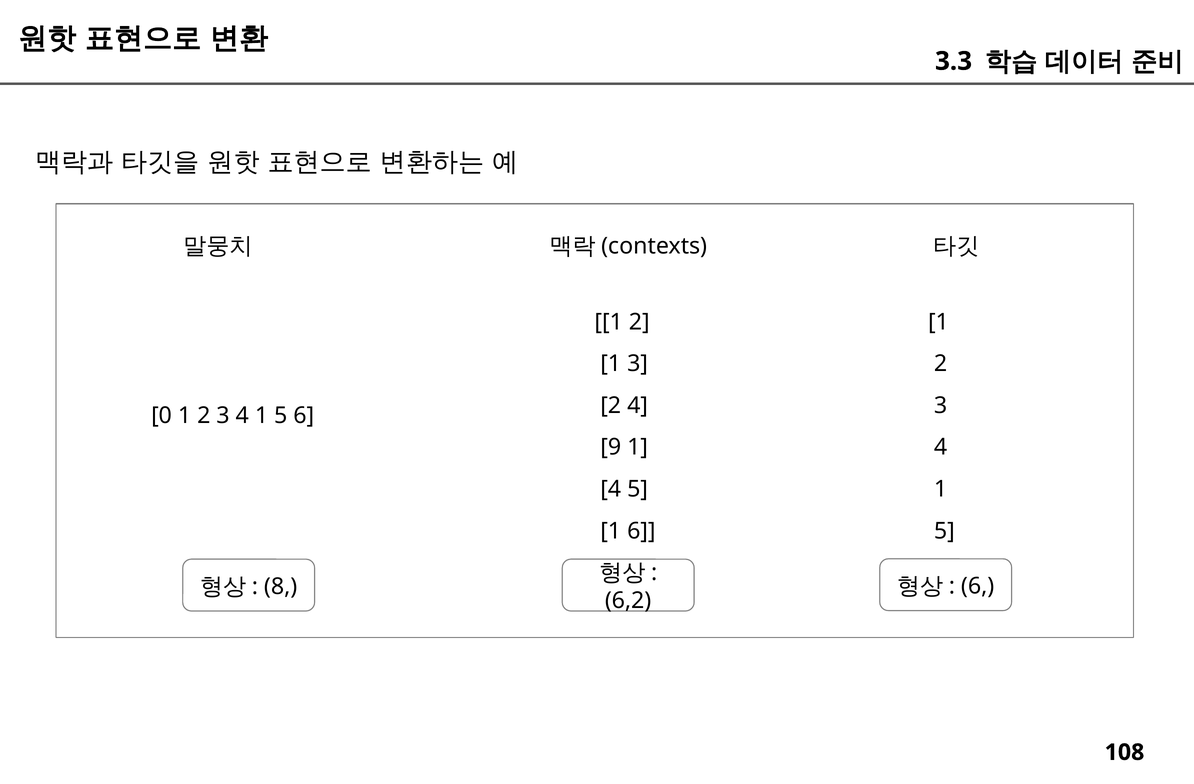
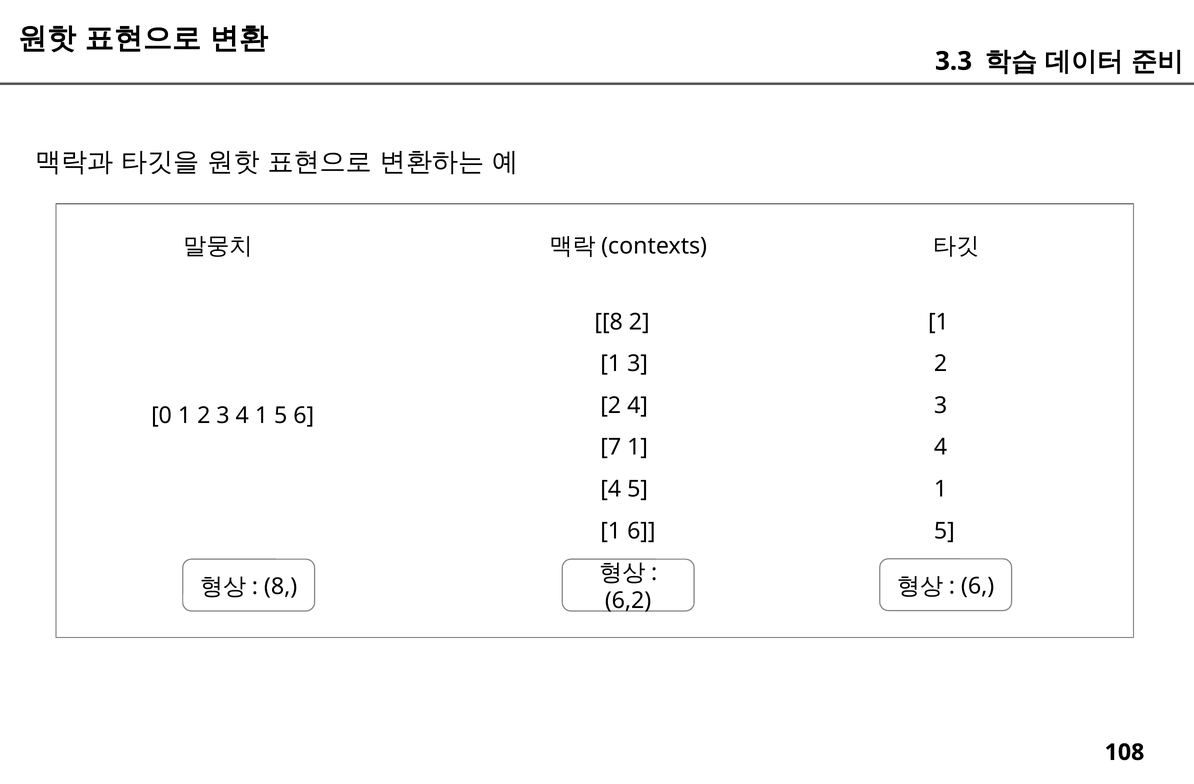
1: 1 -> 8 (609, 322)
9: 9 -> 7 (611, 447)
